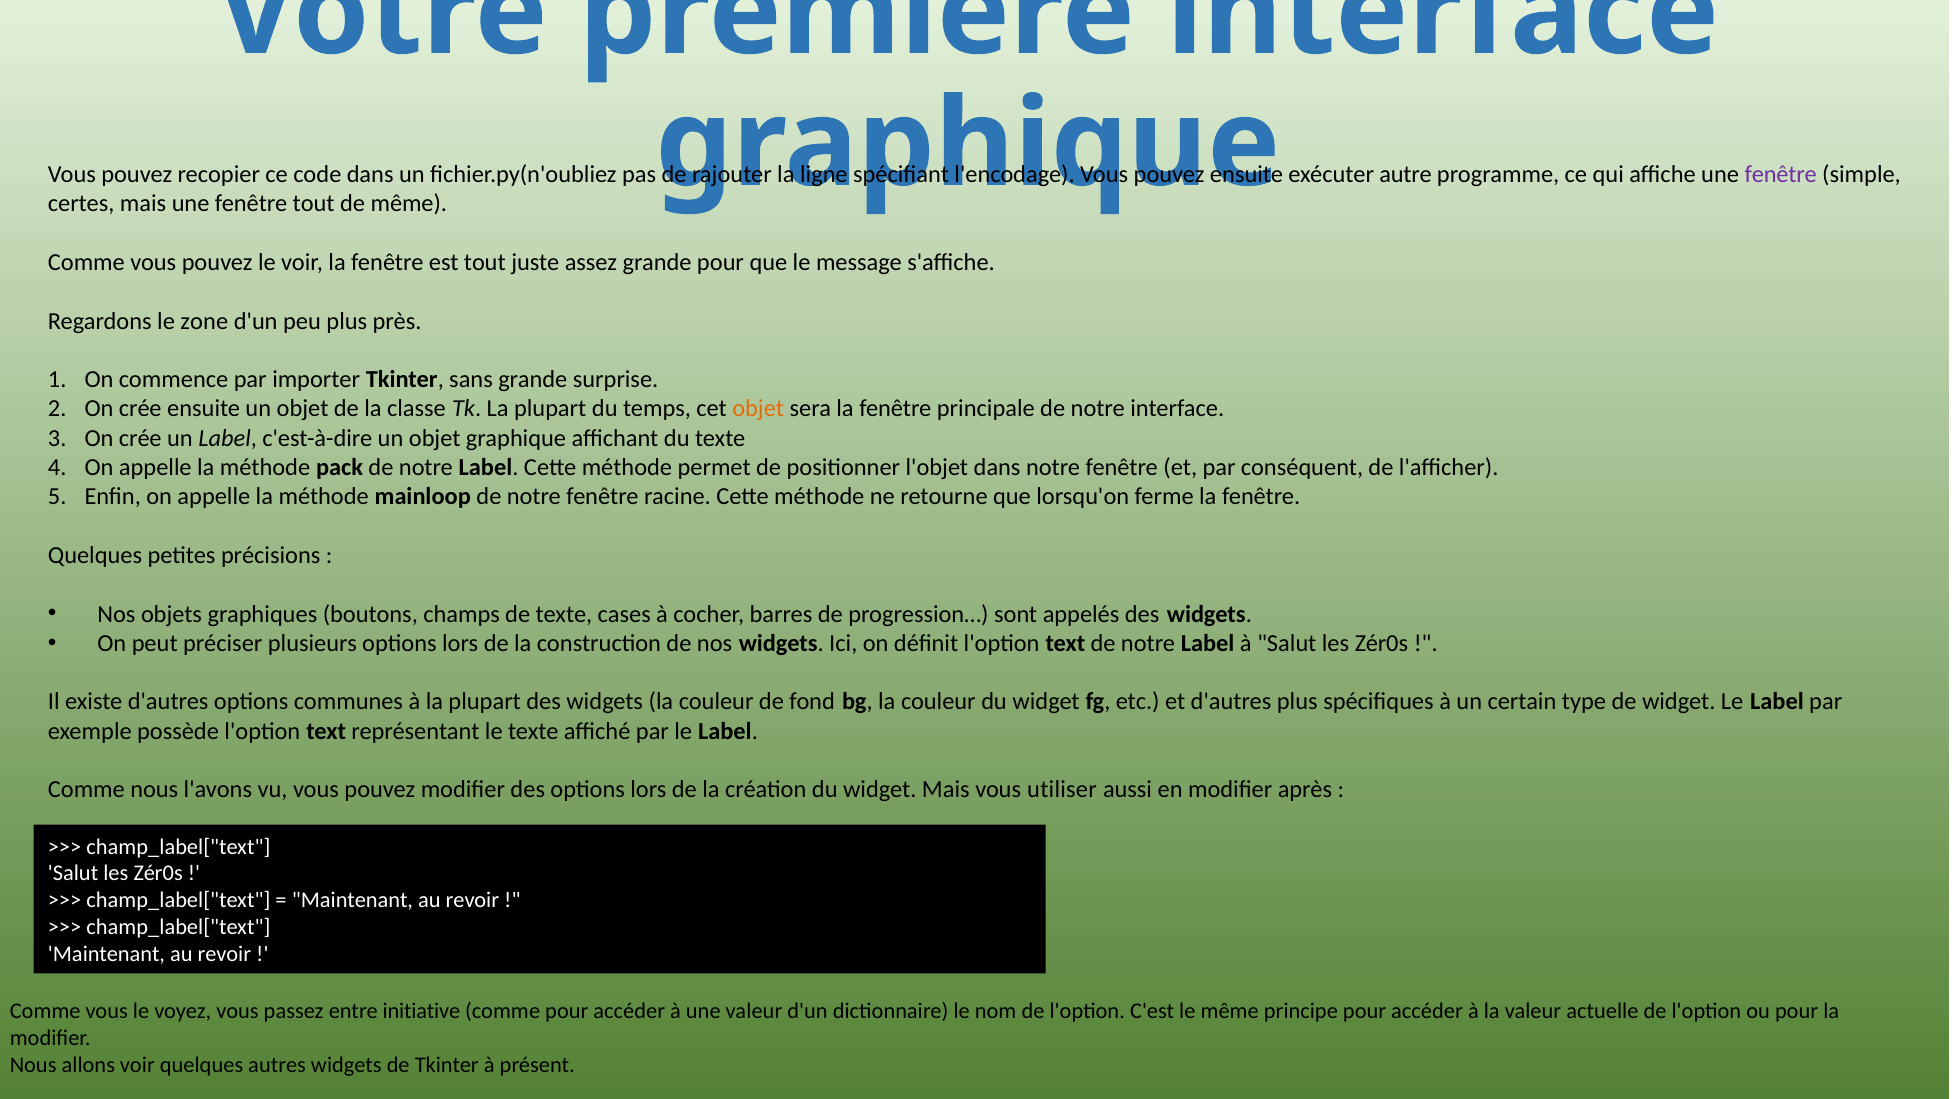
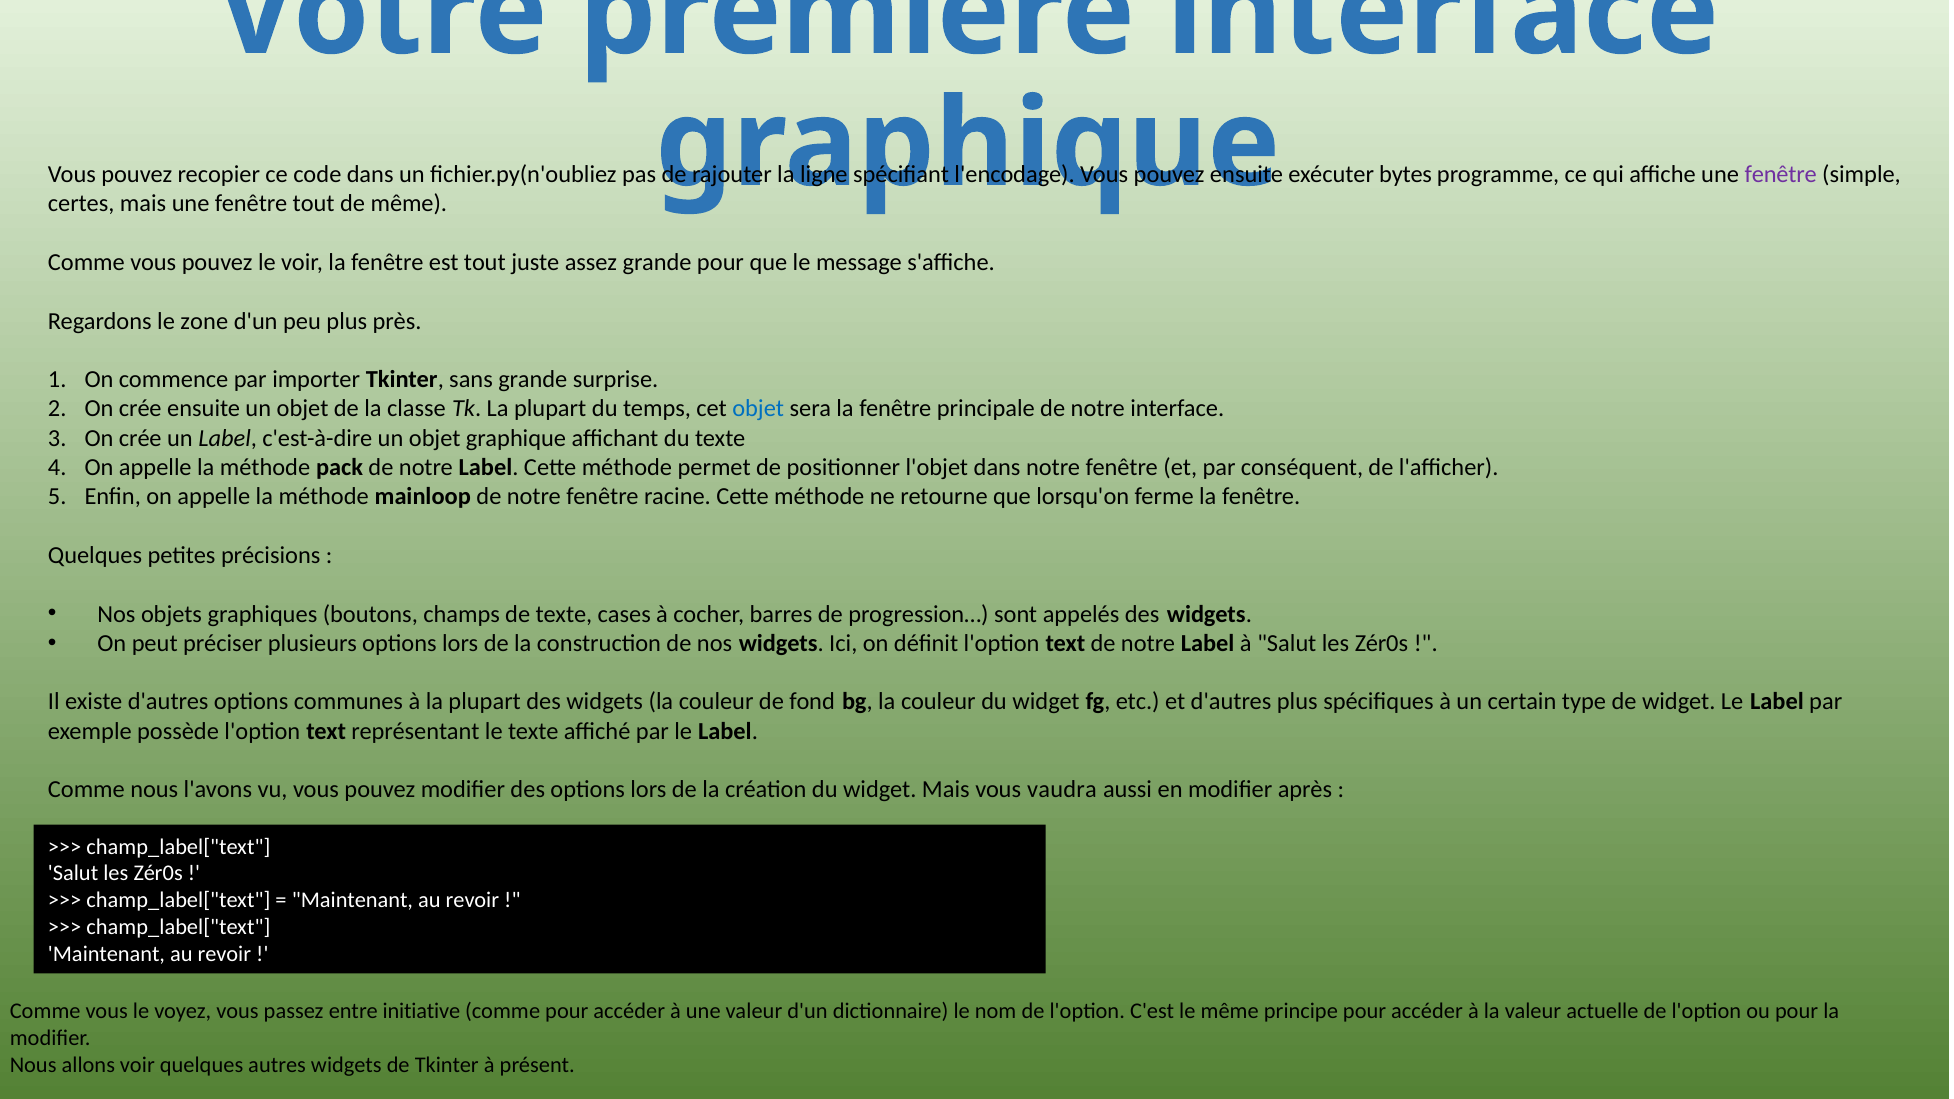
autre: autre -> bytes (1406, 174)
objet colour: orange -> blue (758, 409)
utiliser: utiliser -> vaudra (1062, 790)
